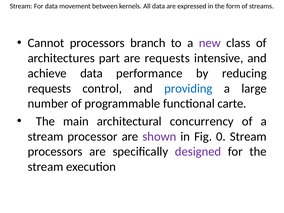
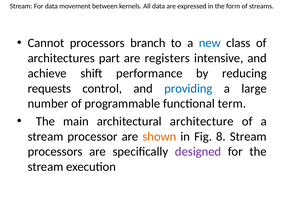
new colour: purple -> blue (210, 43)
are requests: requests -> registers (167, 58)
achieve data: data -> shift (91, 73)
carte: carte -> term (232, 104)
concurrency: concurrency -> architecture (202, 121)
shown colour: purple -> orange (159, 136)
0: 0 -> 8 (221, 136)
